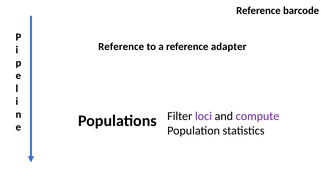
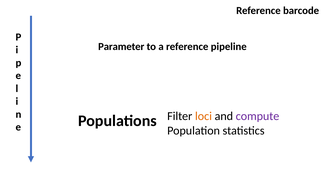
Reference: Reference -> Parameter (121, 47)
adapter: adapter -> pipeline (229, 47)
loci colour: purple -> orange (203, 116)
